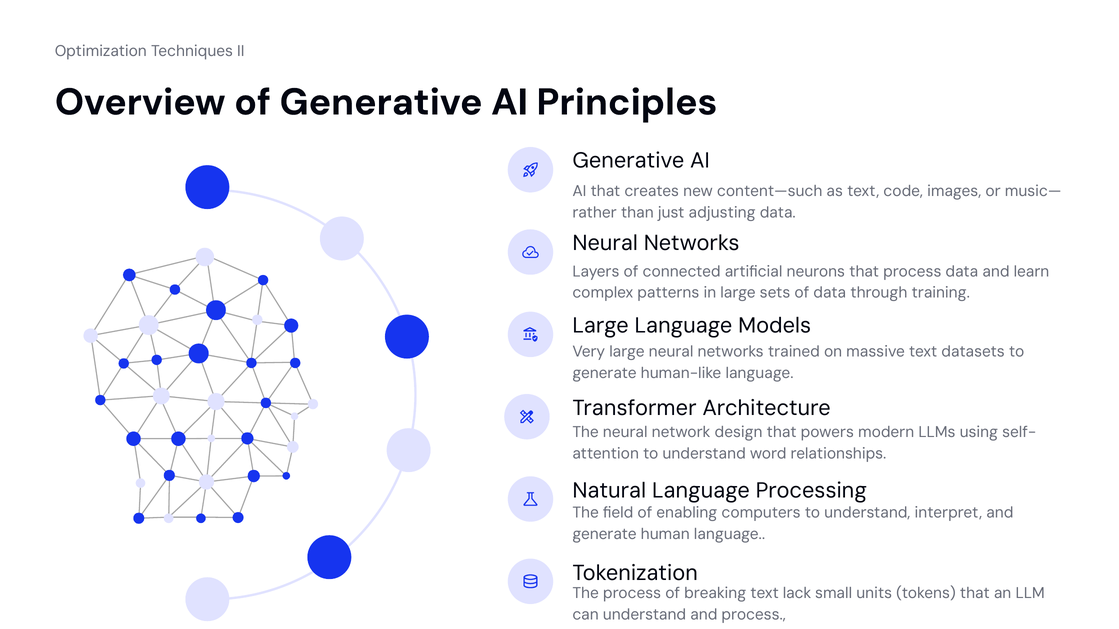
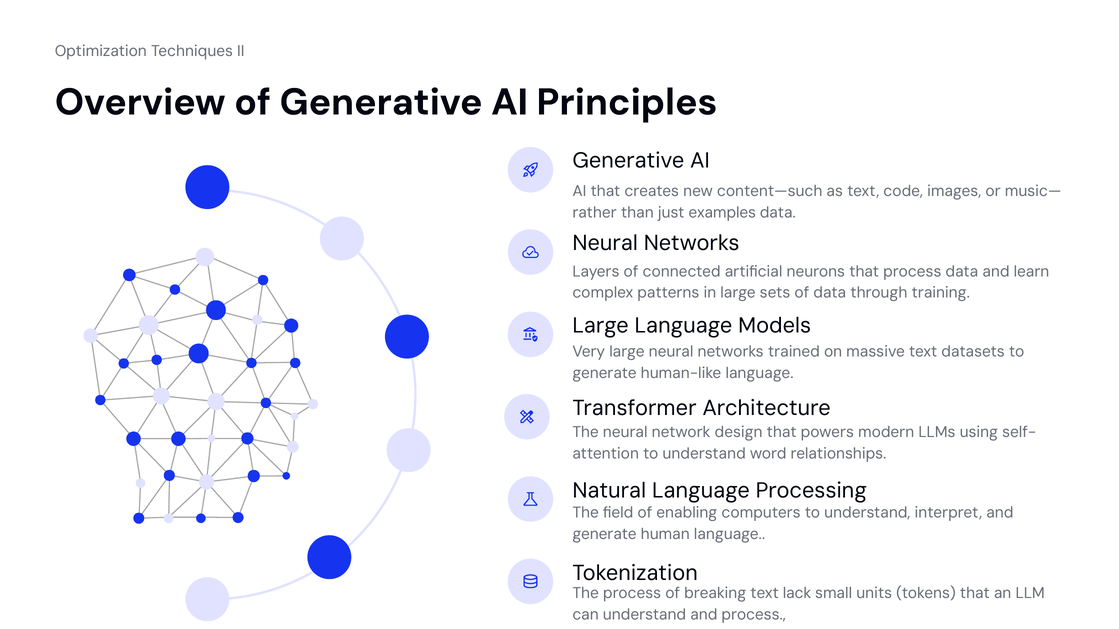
adjusting: adjusting -> examples (722, 213)
